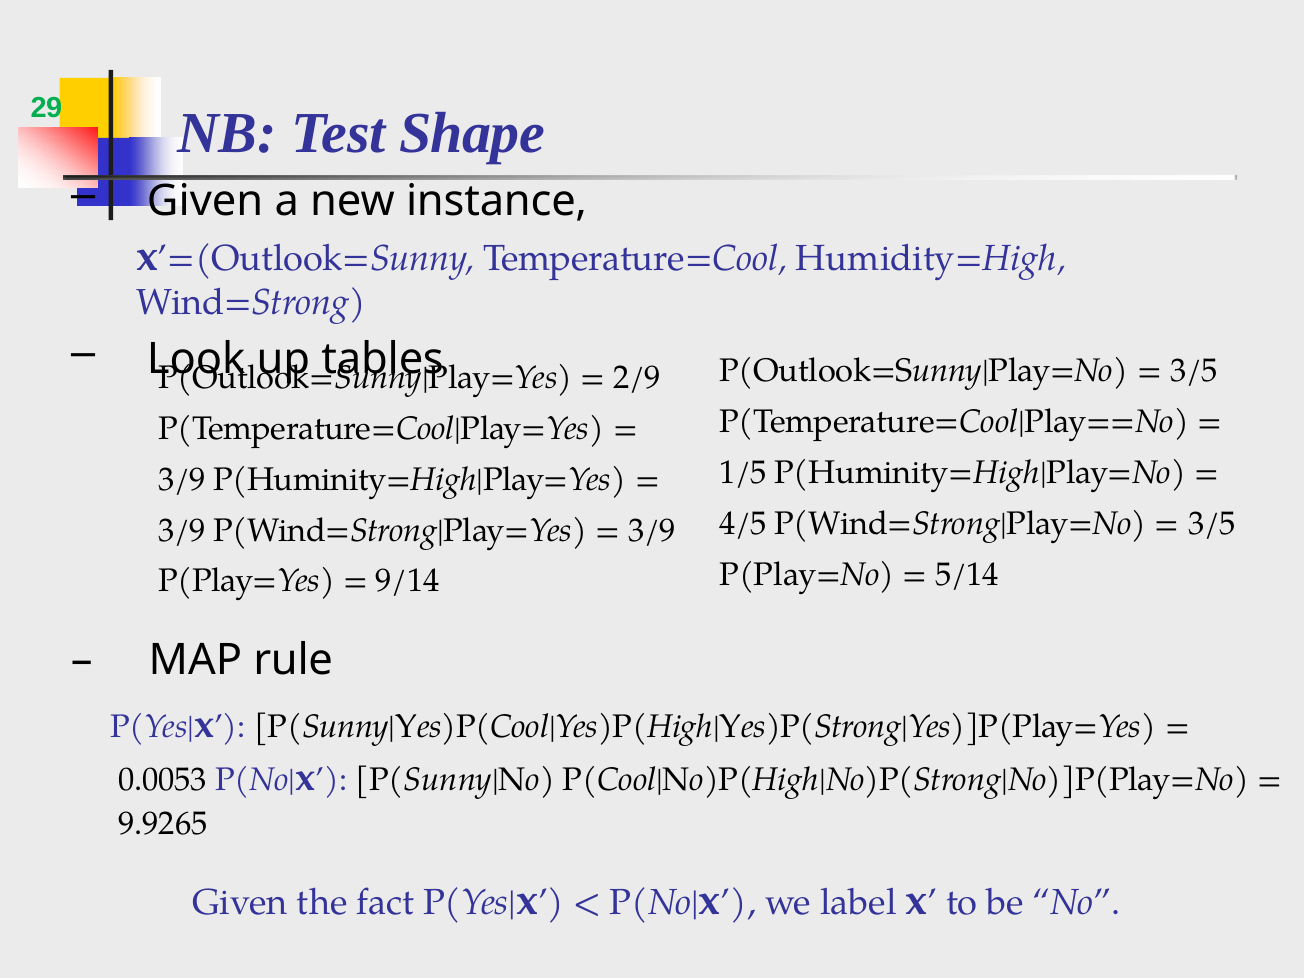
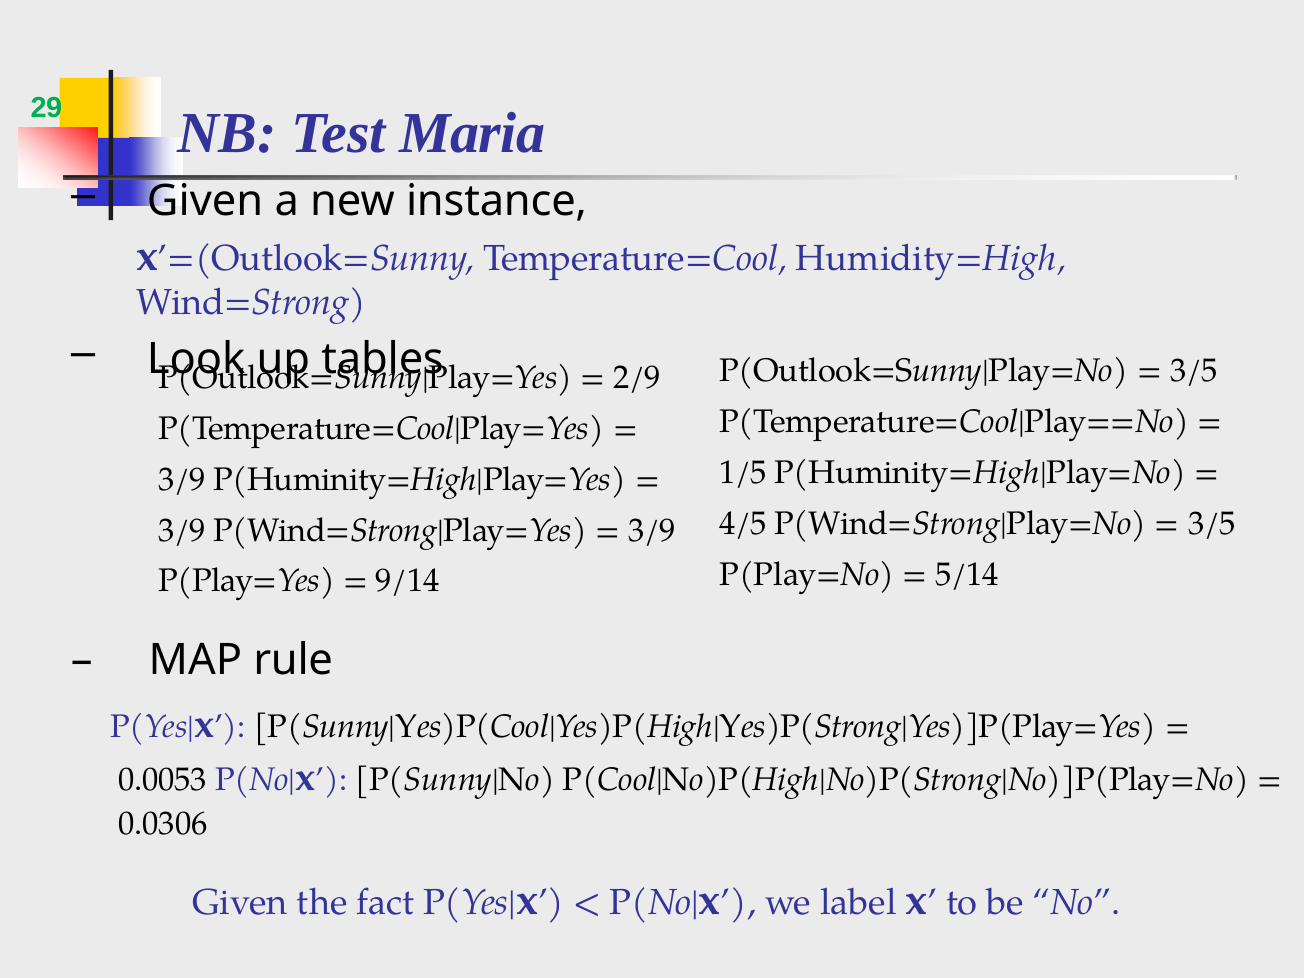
Shape: Shape -> Maria (472, 133)
9.9265: 9.9265 -> 0.0306 (163, 824)
